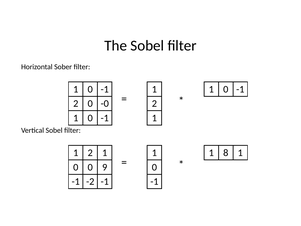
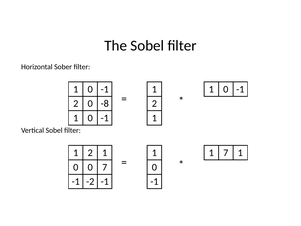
-0: -0 -> -8 (105, 104)
1 8: 8 -> 7 (226, 153)
0 9: 9 -> 7 (105, 167)
